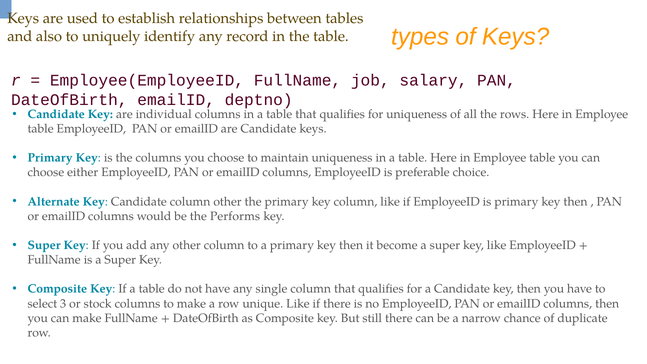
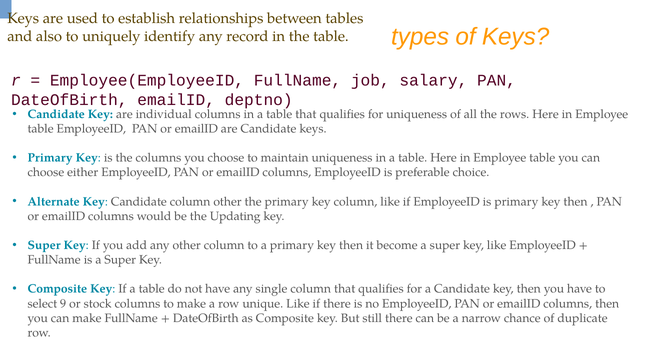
Performs: Performs -> Updating (235, 216)
3: 3 -> 9 (63, 303)
